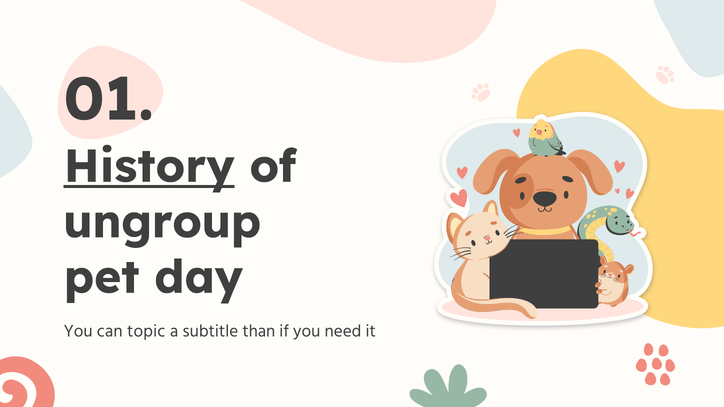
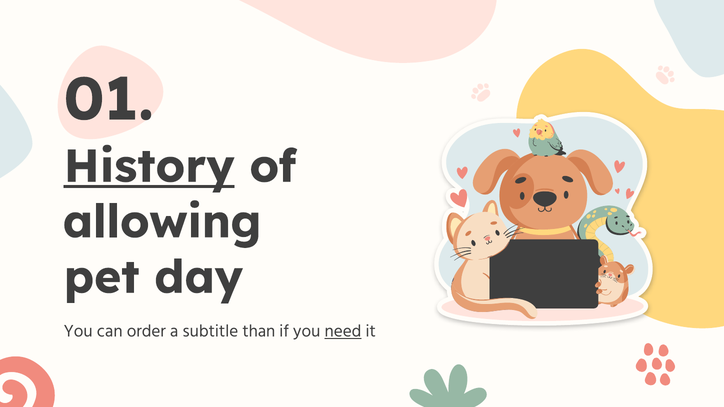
ungroup: ungroup -> allowing (162, 222)
topic: topic -> order (146, 331)
need underline: none -> present (343, 331)
